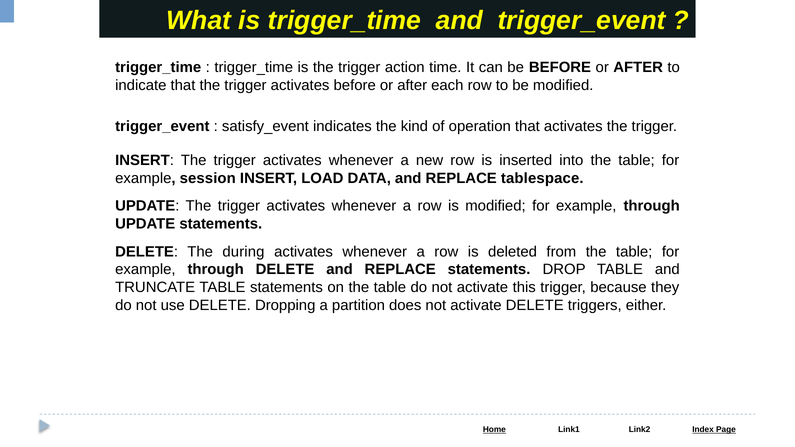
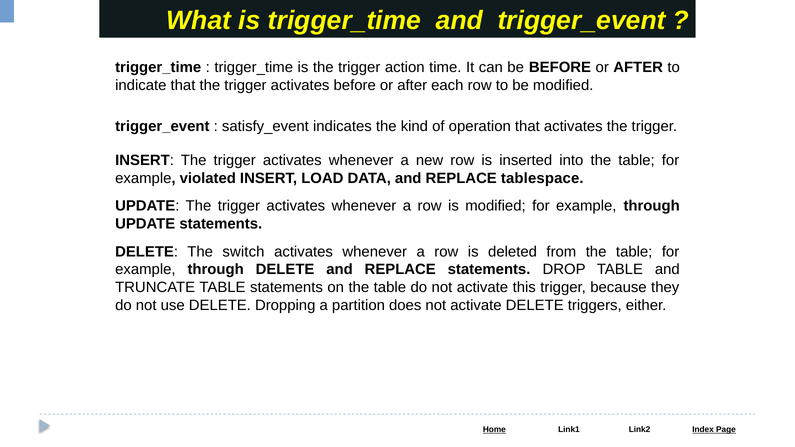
session: session -> violated (208, 178)
during: during -> switch (243, 252)
